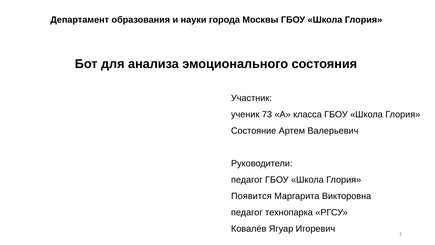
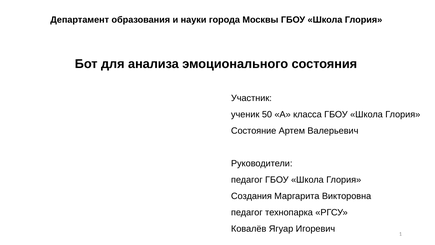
73: 73 -> 50 (267, 114)
Появится: Появится -> Создания (251, 196)
